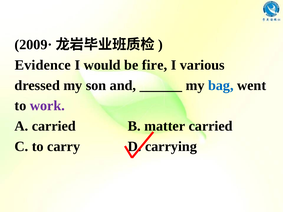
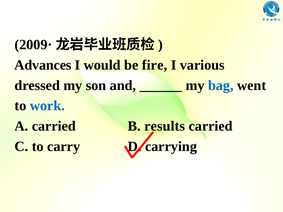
Evidence: Evidence -> Advances (43, 65)
work colour: purple -> blue (47, 106)
matter: matter -> results (165, 126)
